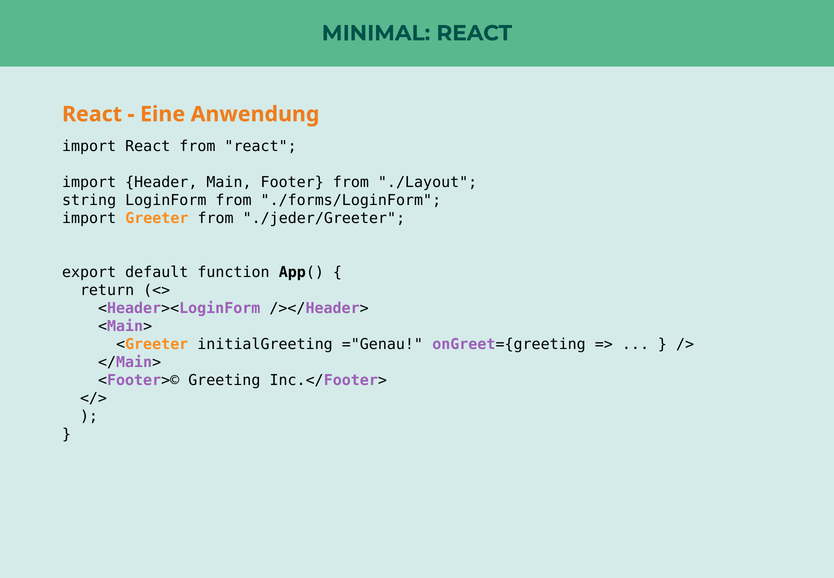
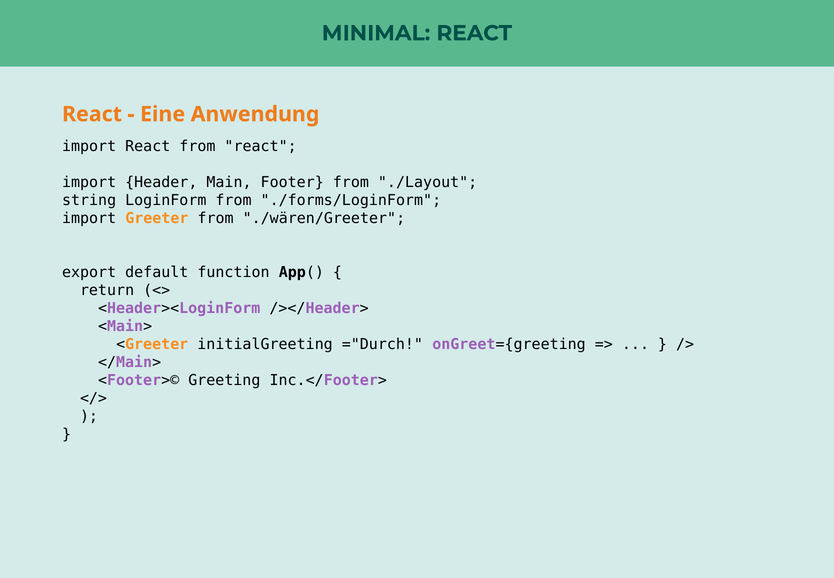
./jeder/Greeter: ./jeder/Greeter -> ./wären/Greeter (324, 218)
="Genau: ="Genau -> ="Durch (382, 344)
